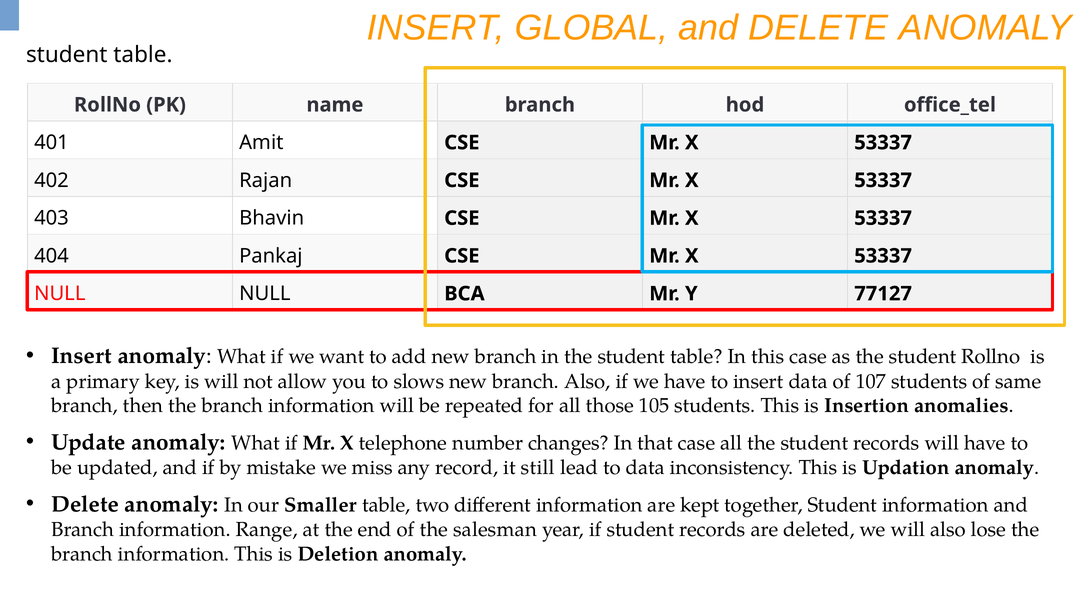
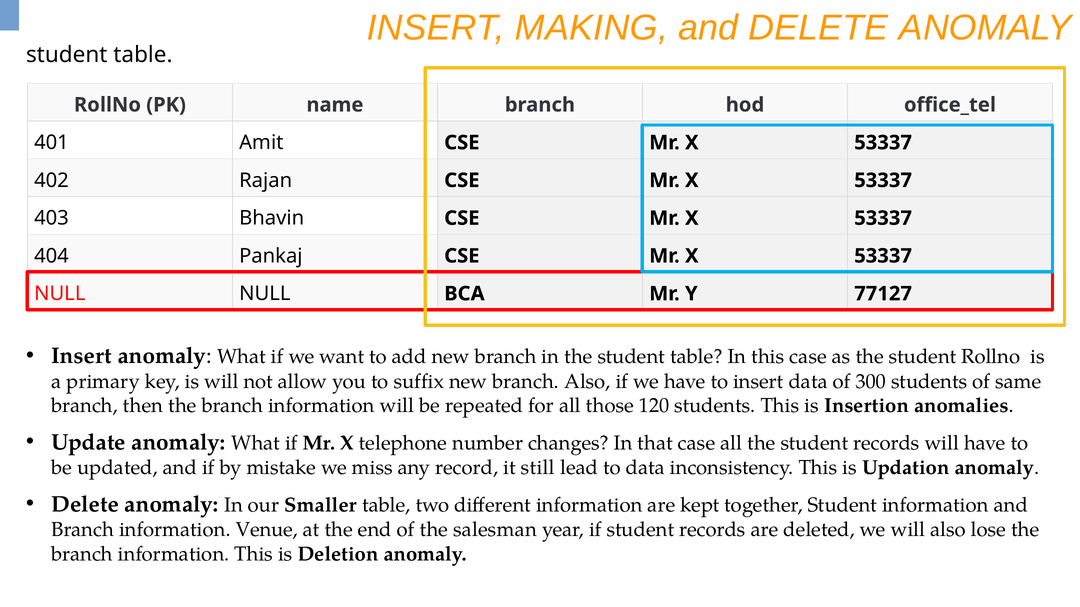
GLOBAL: GLOBAL -> MAKING (591, 28)
slows: slows -> suffix (419, 382)
107: 107 -> 300 (871, 382)
105: 105 -> 120 (654, 406)
Range: Range -> Venue (267, 530)
